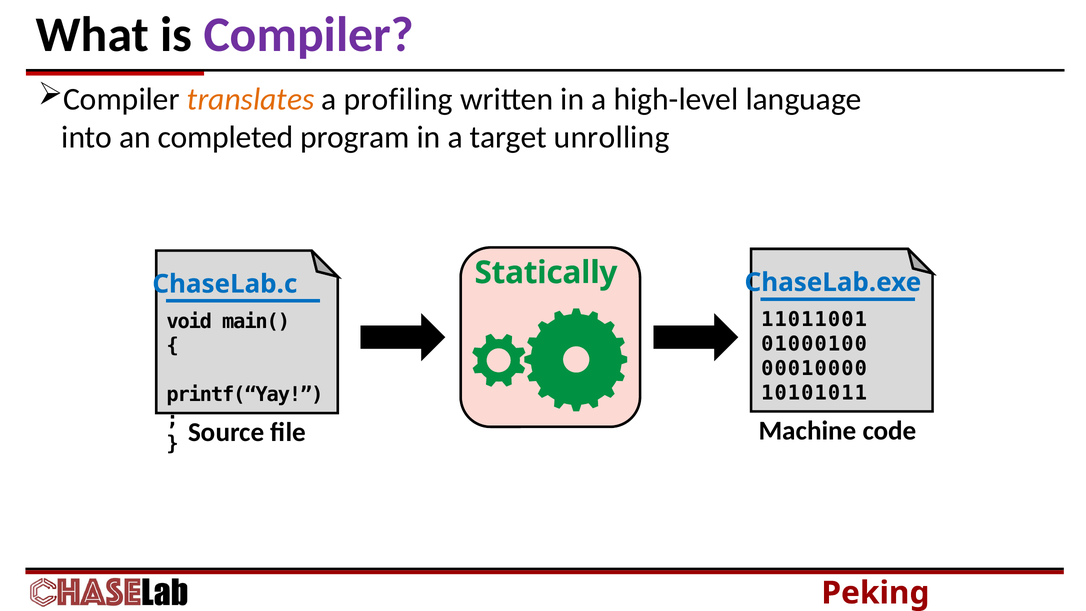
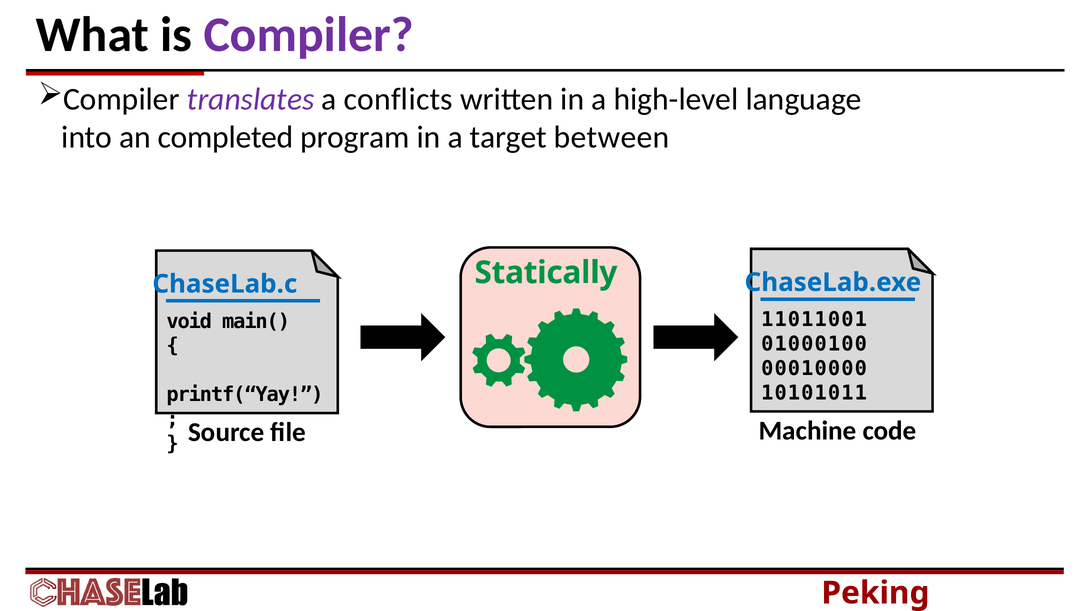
translates colour: orange -> purple (251, 99)
profiling: profiling -> conflicts (398, 99)
unrolling: unrolling -> between (612, 137)
